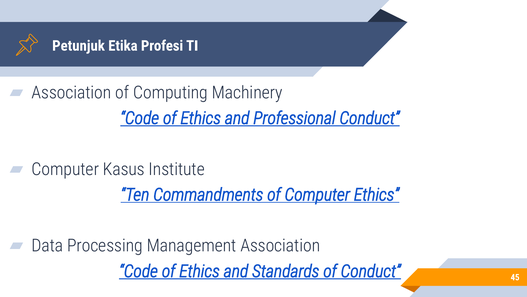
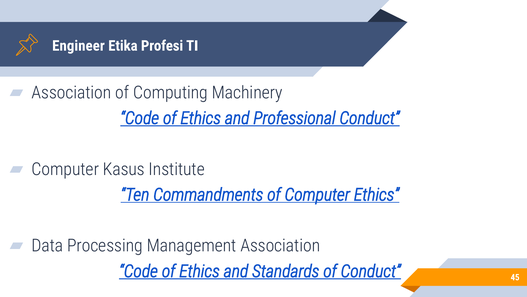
Petunjuk: Petunjuk -> Engineer (78, 46)
